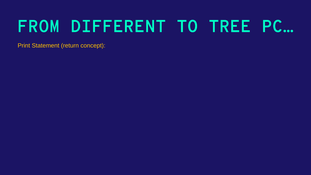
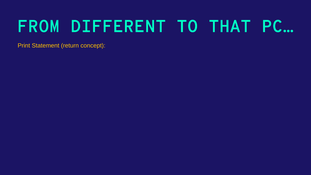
TREE: TREE -> THAT (230, 26)
